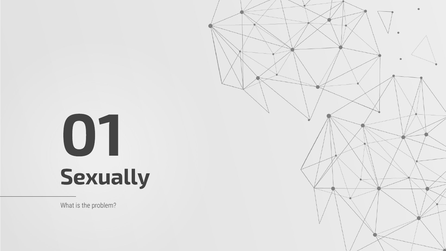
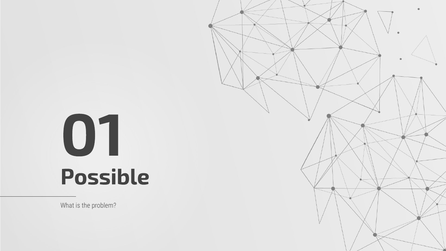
Sexually: Sexually -> Possible (105, 177)
